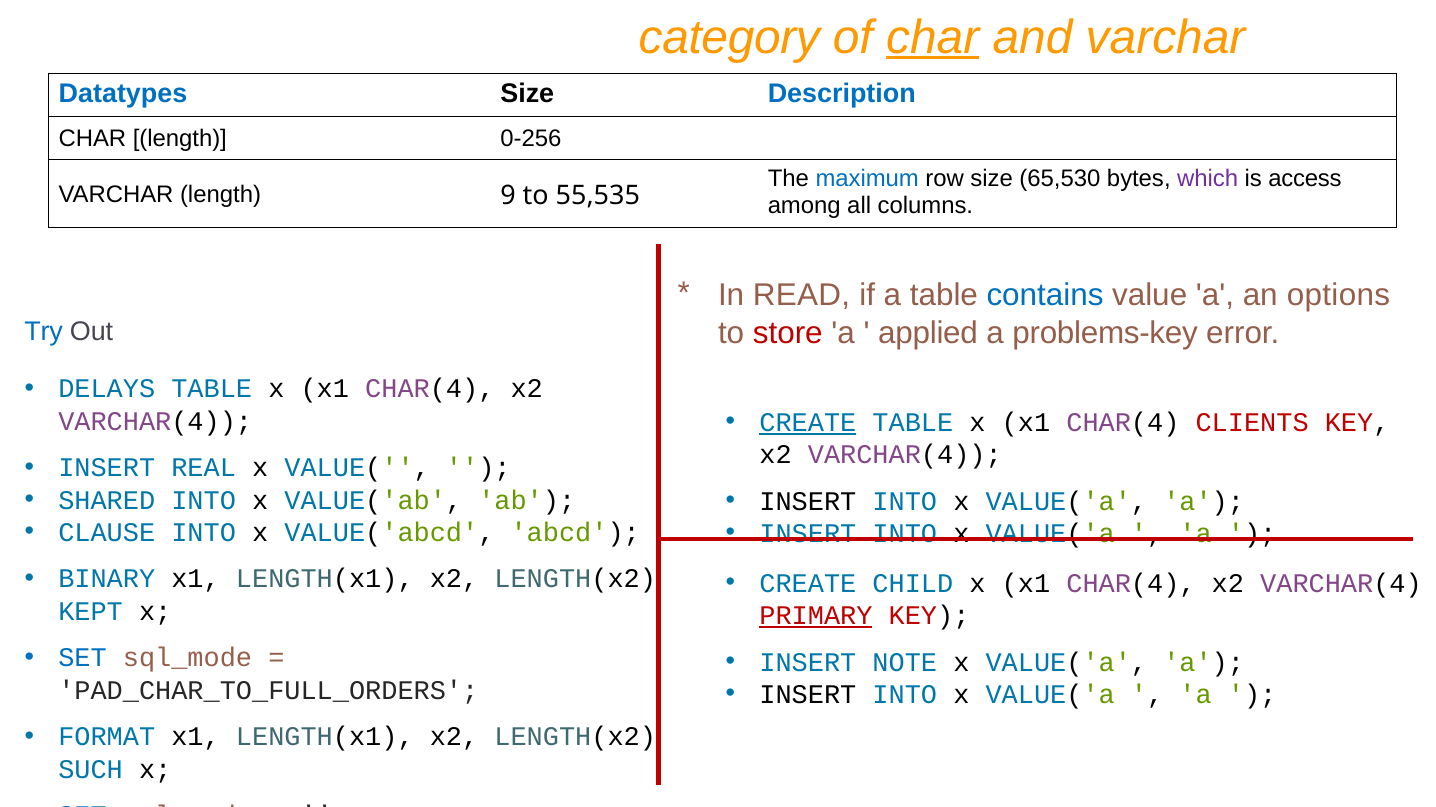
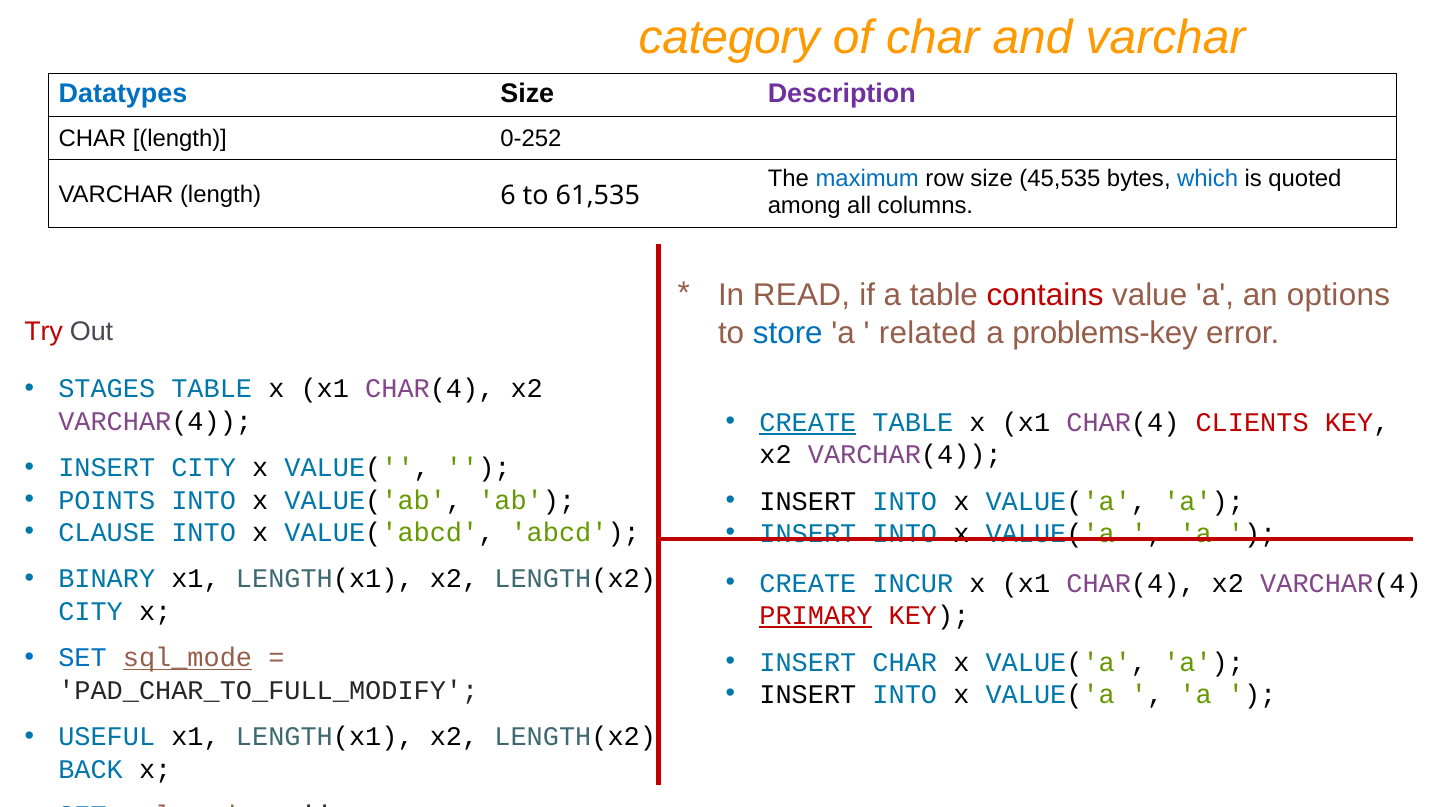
char underline: present -> none (933, 37)
Description colour: blue -> purple (842, 94)
0-256: 0-256 -> 0-252 (531, 138)
65,530: 65,530 -> 45,535 (1060, 179)
which colour: purple -> blue (1208, 179)
access: access -> quoted (1305, 179)
9: 9 -> 6 (508, 195)
55,535: 55,535 -> 61,535 (598, 195)
contains colour: blue -> red (1045, 296)
store colour: red -> blue (788, 333)
applied: applied -> related (928, 333)
Try colour: blue -> red (44, 332)
DELAYS: DELAYS -> STAGES (107, 389)
INSERT REAL: REAL -> CITY (204, 468)
SHARED: SHARED -> POINTS (107, 501)
CHILD: CHILD -> INCUR (913, 584)
KEPT: KEPT -> CITY (91, 612)
sql_mode underline: none -> present (187, 659)
INSERT NOTE: NOTE -> CHAR (905, 663)
PAD_CHAR_TO_FULL_ORDERS: PAD_CHAR_TO_FULL_ORDERS -> PAD_CHAR_TO_FULL_MODIFY (268, 691)
FORMAT: FORMAT -> USEFUL (107, 738)
SUCH: SUCH -> BACK (91, 770)
